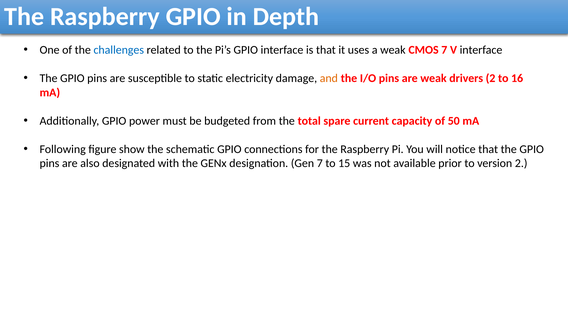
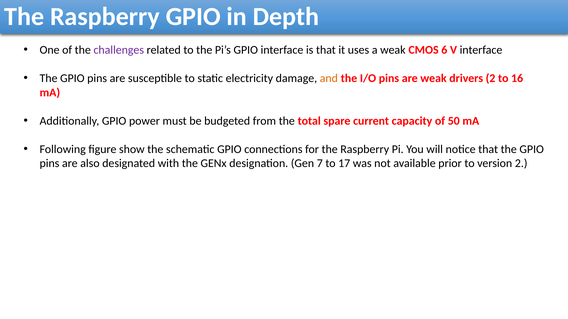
challenges colour: blue -> purple (119, 50)
CMOS 7: 7 -> 6 (444, 50)
15: 15 -> 17 (344, 164)
